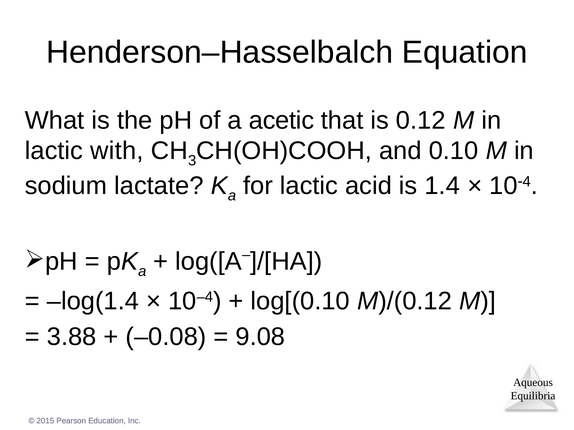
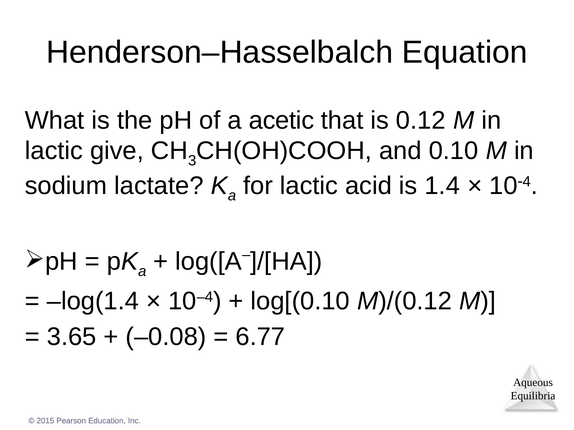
with: with -> give (117, 151)
3.88: 3.88 -> 3.65 (72, 337)
9.08: 9.08 -> 6.77 (260, 337)
